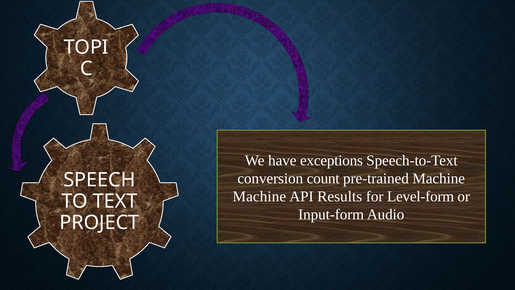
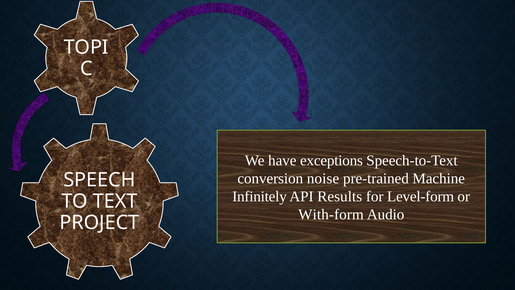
count: count -> noise (323, 178)
Machine: Machine -> Infinitely (260, 196)
Input-form: Input-form -> With-form (331, 214)
